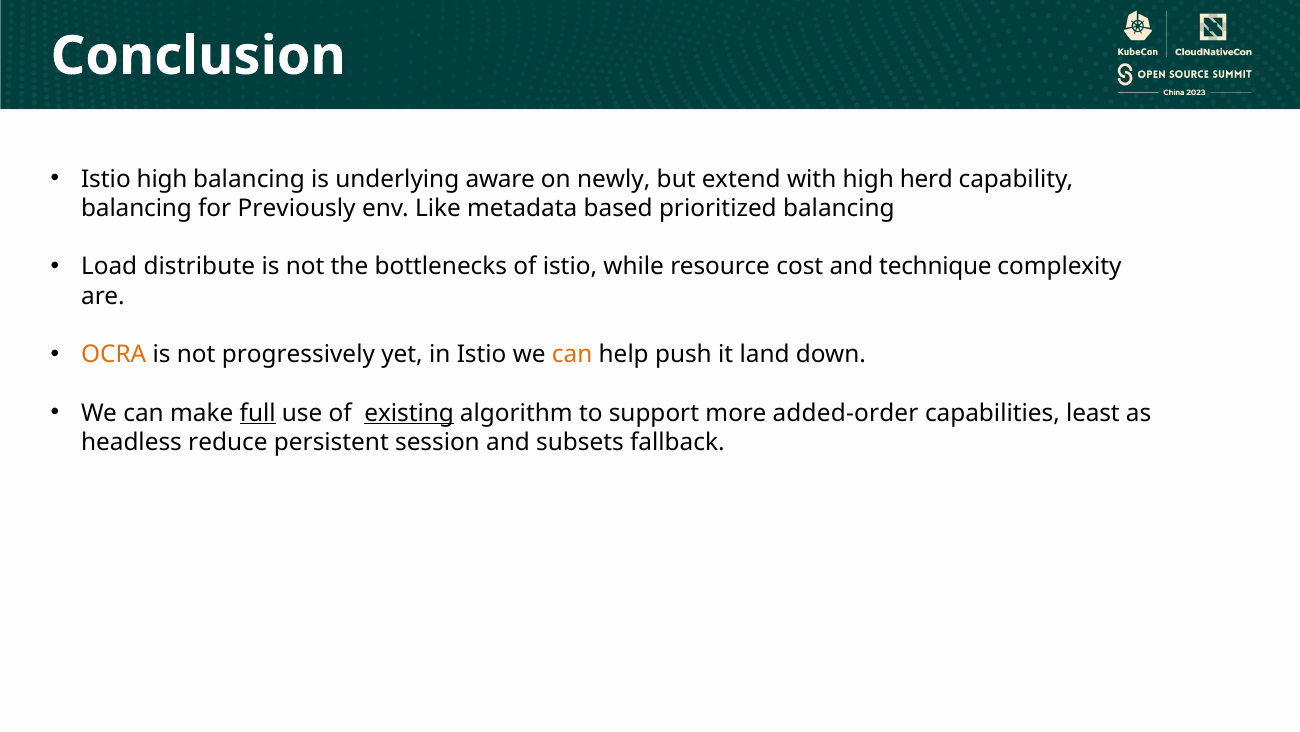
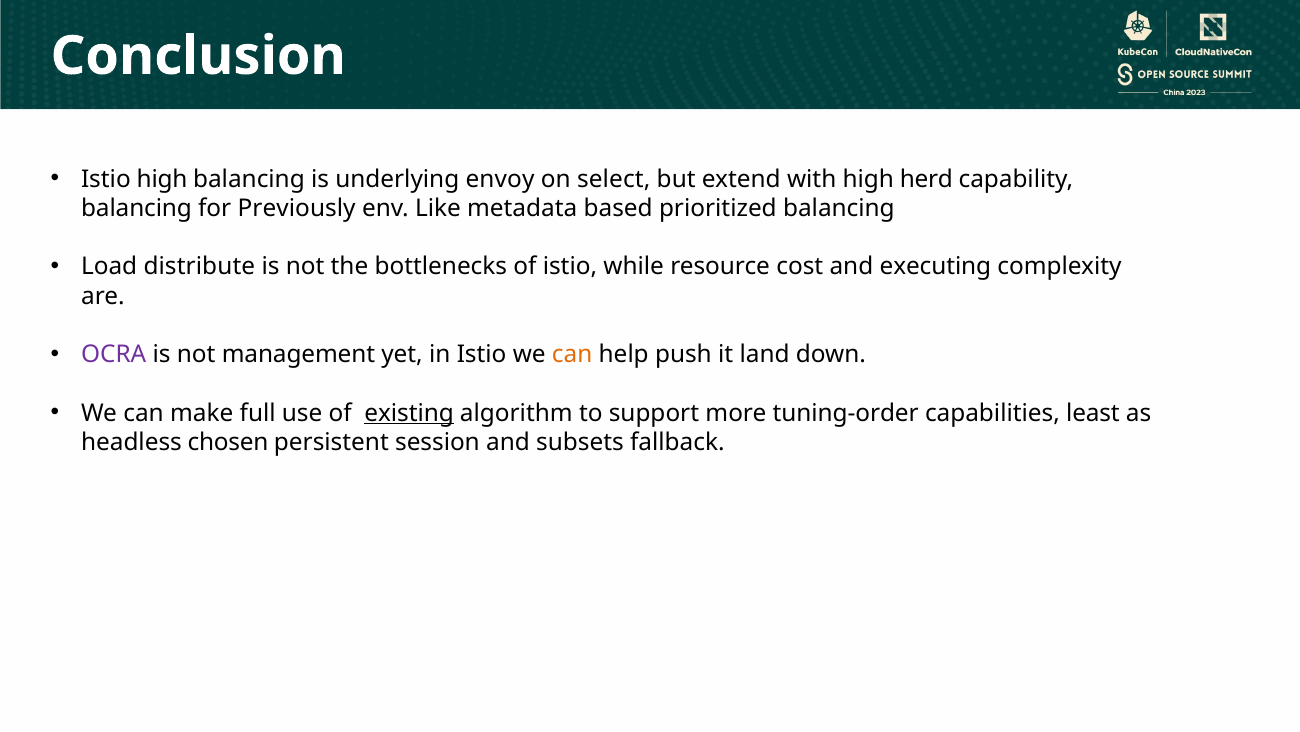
aware: aware -> envoy (500, 179)
newly: newly -> select (614, 179)
technique: technique -> executing (935, 267)
OCRA colour: orange -> purple (114, 354)
progressively: progressively -> management (298, 354)
full underline: present -> none (258, 413)
added-order: added-order -> tuning-order (846, 413)
reduce: reduce -> chosen (228, 442)
